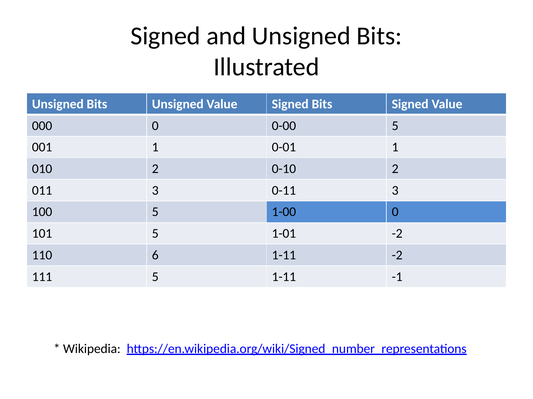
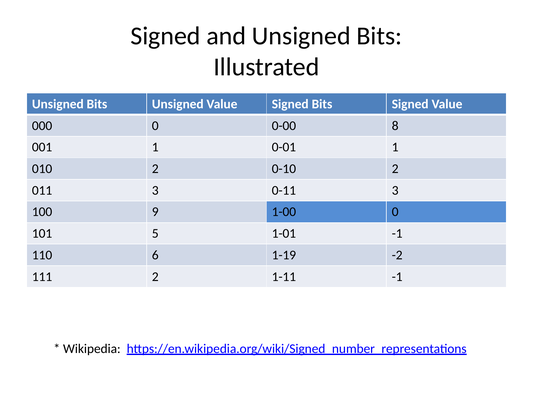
0-00 5: 5 -> 8 (395, 126)
100 5: 5 -> 9 (155, 212)
1-01 -2: -2 -> -1 (397, 234)
6 1-11: 1-11 -> 1-19 (284, 256)
111 5: 5 -> 2 (155, 277)
